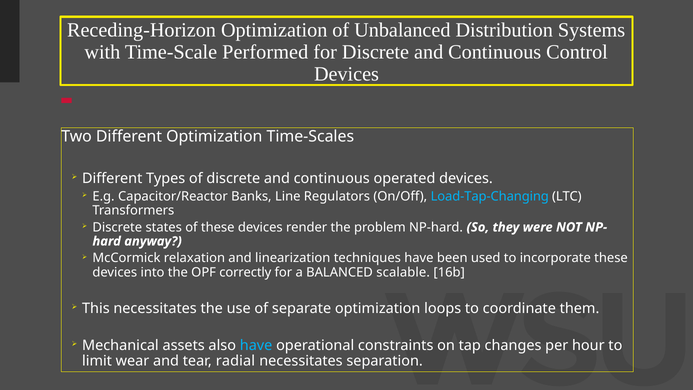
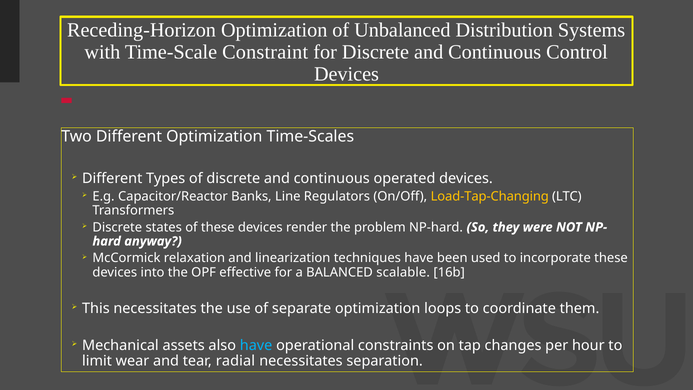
Performed: Performed -> Constraint (265, 52)
Load-Tap-Changing colour: light blue -> yellow (490, 196)
correctly: correctly -> effective (245, 272)
